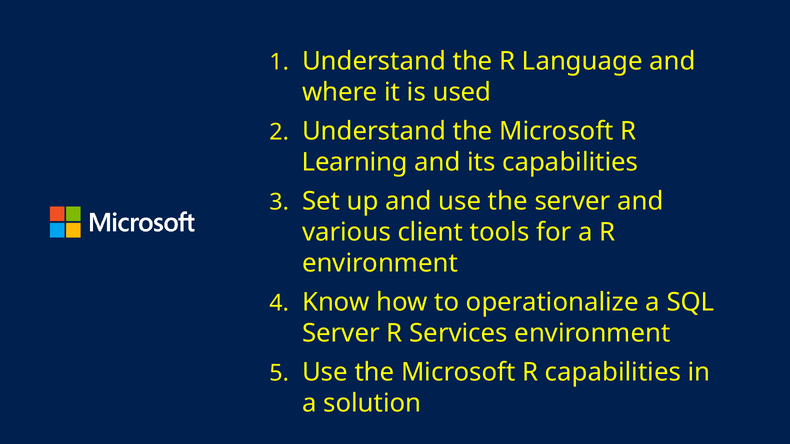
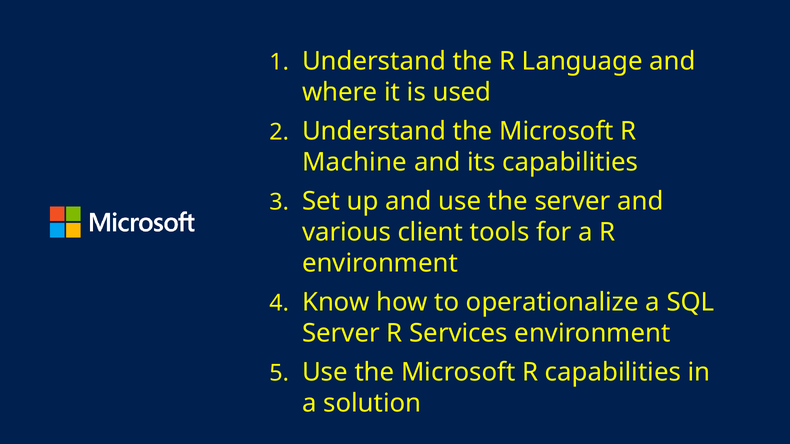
Learning: Learning -> Machine (355, 162)
